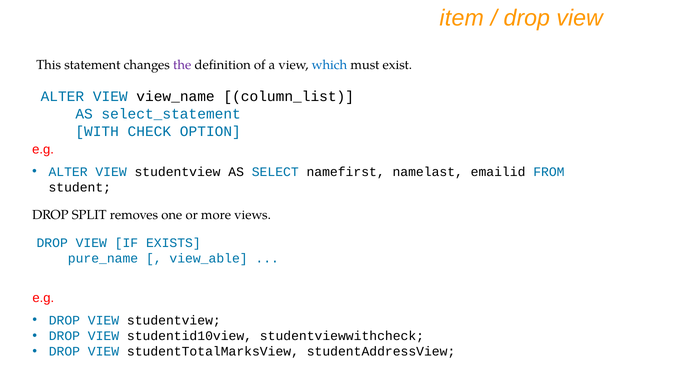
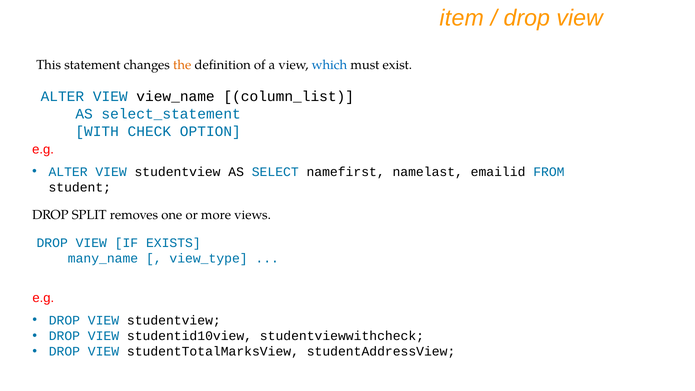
the colour: purple -> orange (182, 65)
pure_name: pure_name -> many_name (103, 259)
view_able: view_able -> view_type (209, 259)
